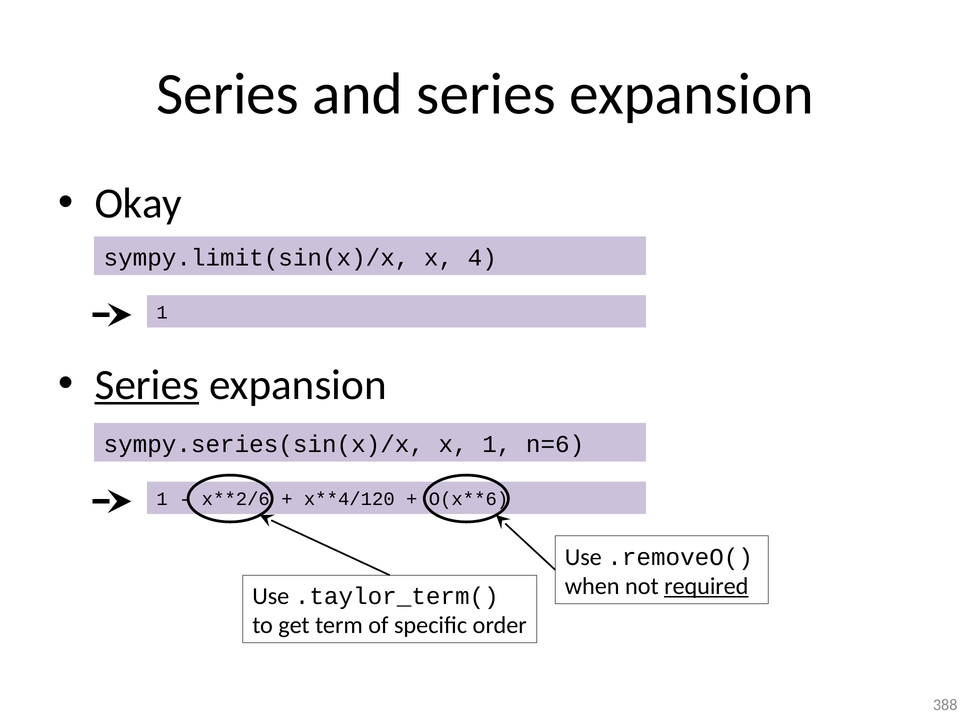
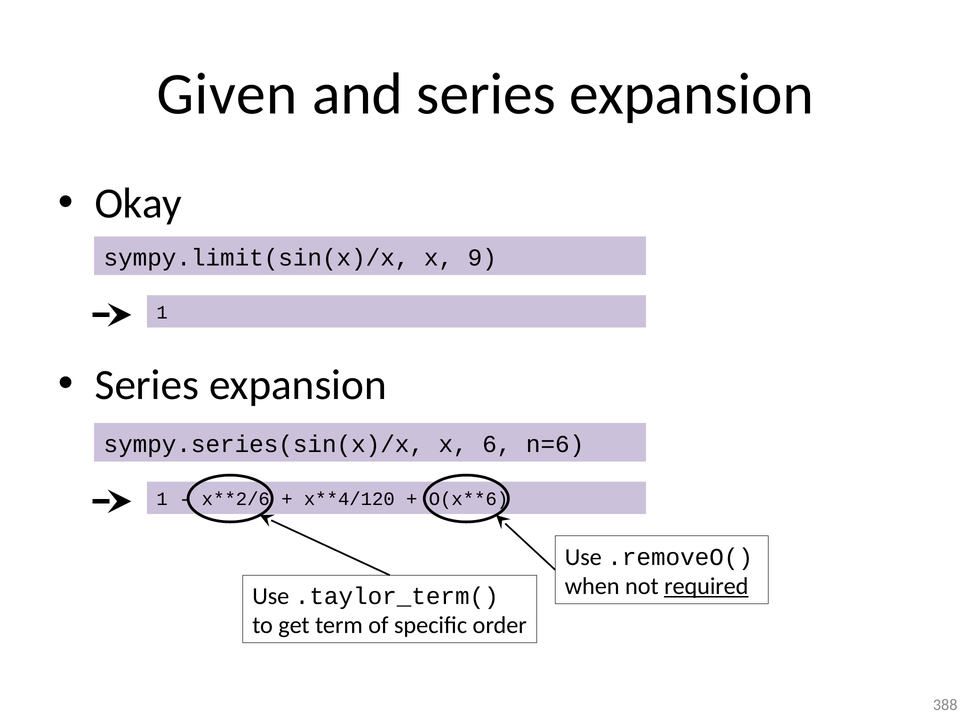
Series: Series -> Given (227, 94)
4: 4 -> 9 (482, 258)
Series underline: present -> none (147, 385)
x 1: 1 -> 6 (497, 444)
